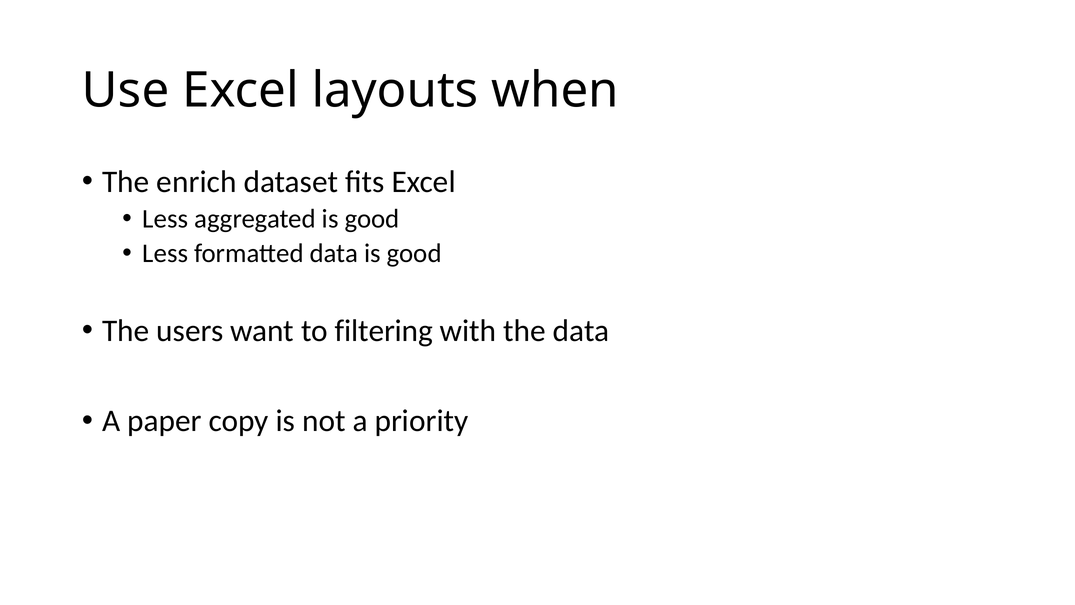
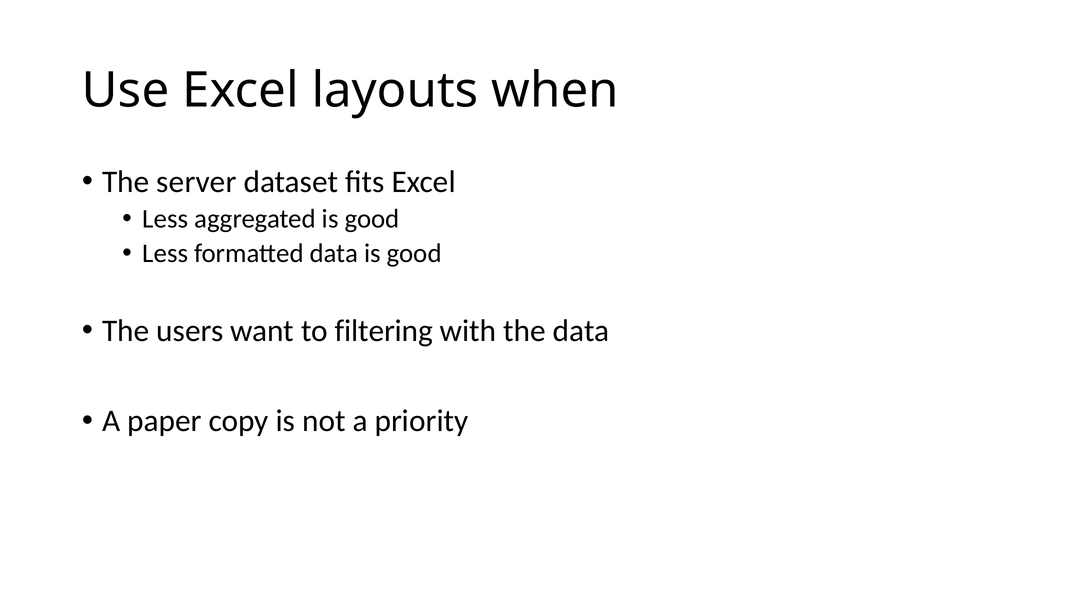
enrich: enrich -> server (196, 182)
